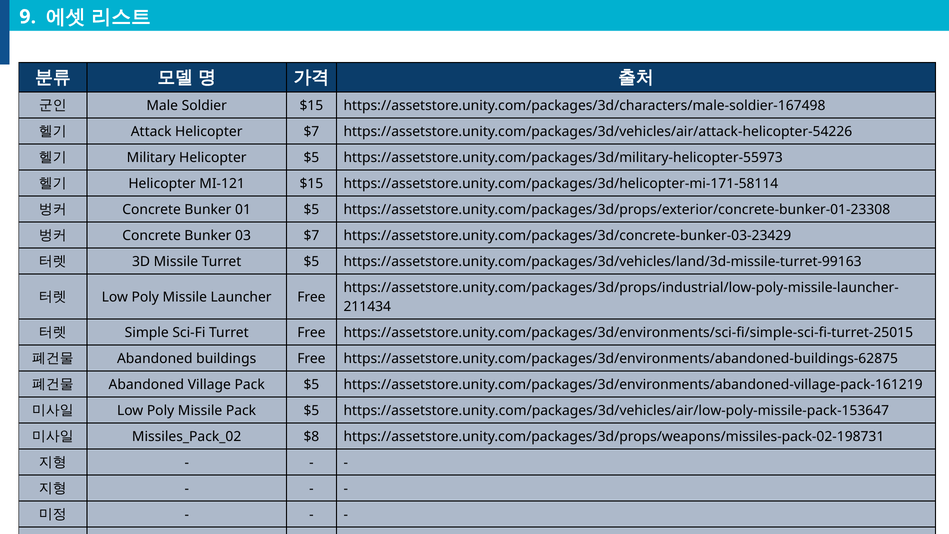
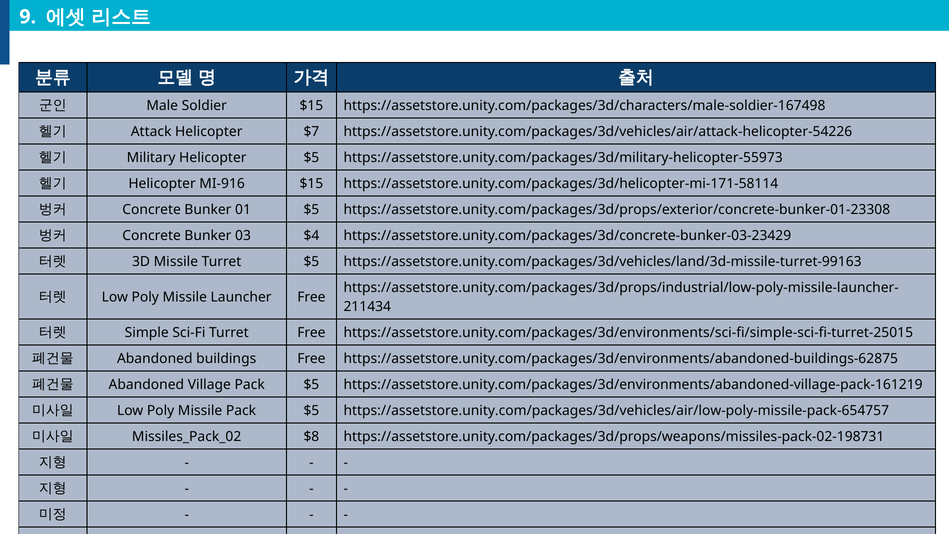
MI-121: MI-121 -> MI-916 (222, 184)
03 $7: $7 -> $4 (311, 236)
https://assetstore.unity.com/packages/3d/vehicles/air/low-poly-missile-pack-153647: https://assetstore.unity.com/packages/3d/vehicles/air/low-poly-missile-pack-153647 -> https://assetstore.unity.com/packages/3d/vehicles/air/low-poly-missile-pack-654757 (616, 411)
